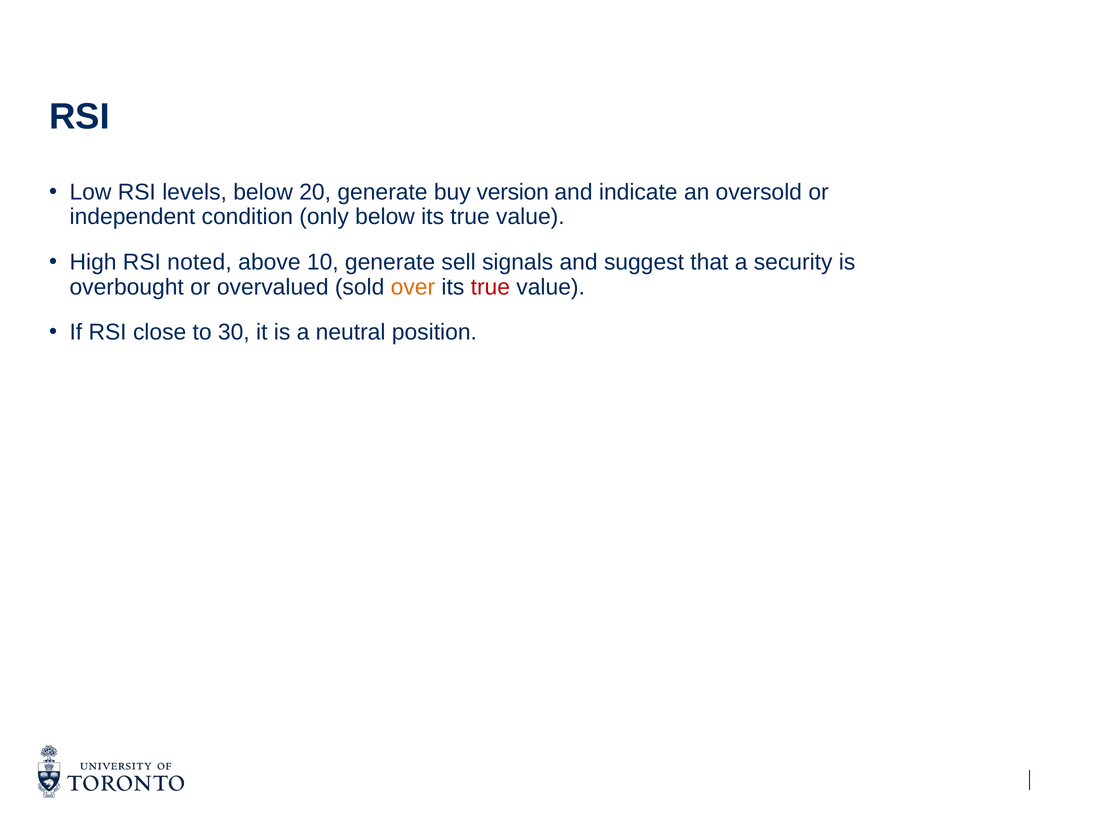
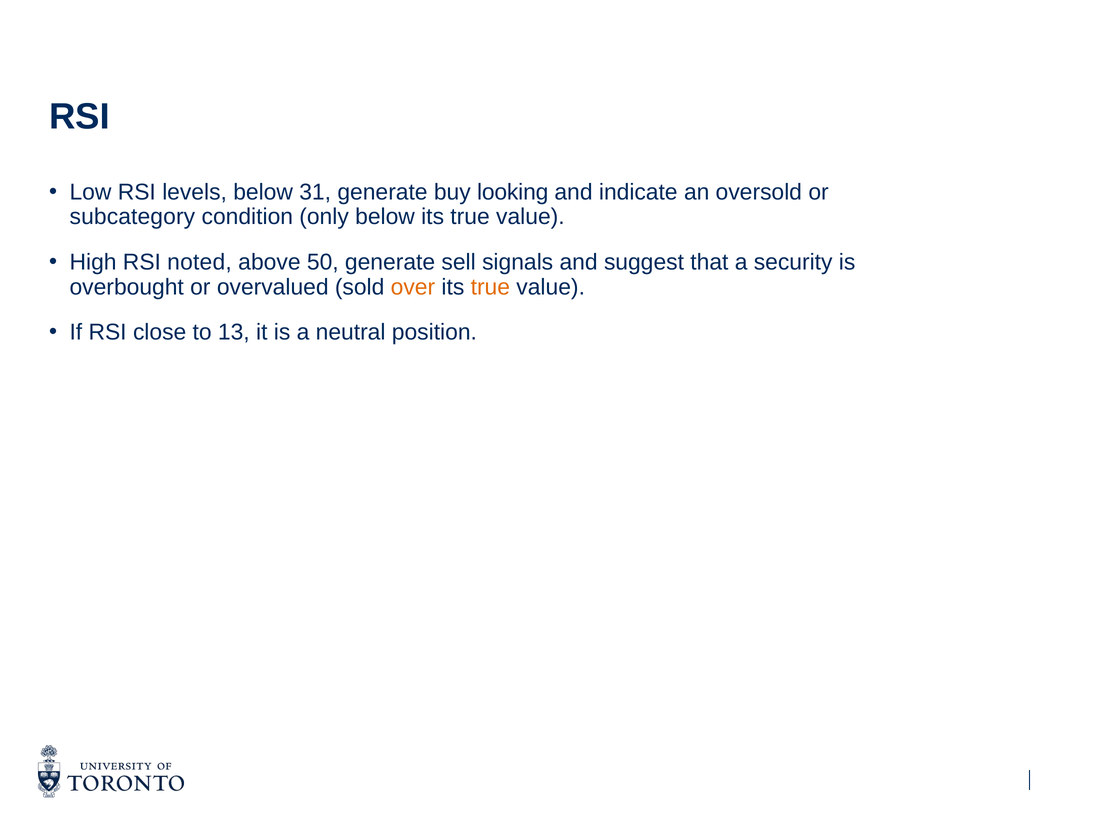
20: 20 -> 31 (315, 192)
version: version -> looking (513, 192)
independent: independent -> subcategory (132, 217)
10: 10 -> 50 (323, 262)
true colour: red -> orange (490, 287)
30: 30 -> 13 (234, 332)
